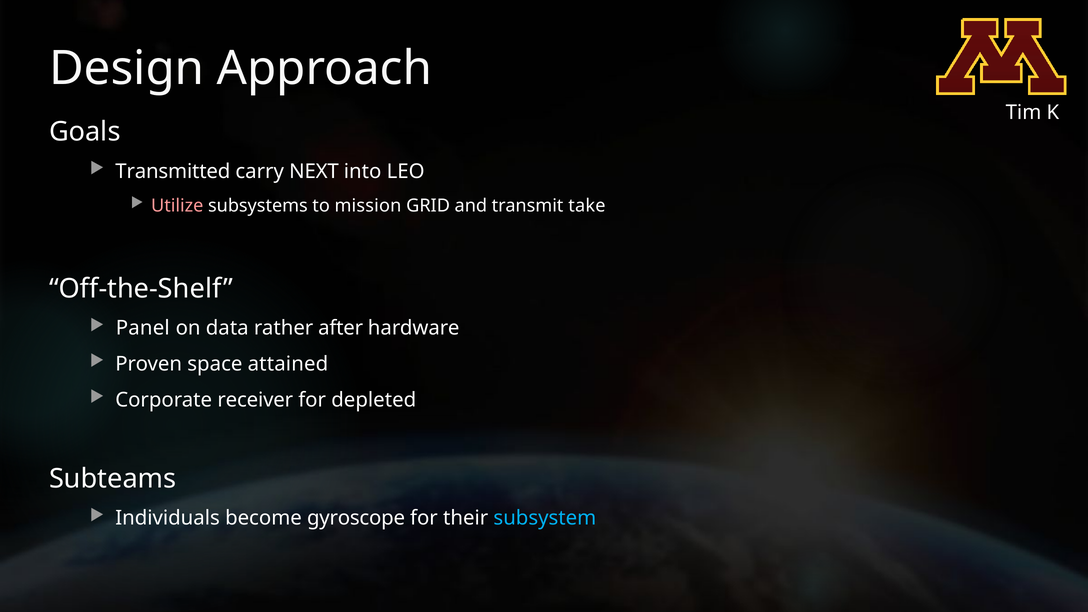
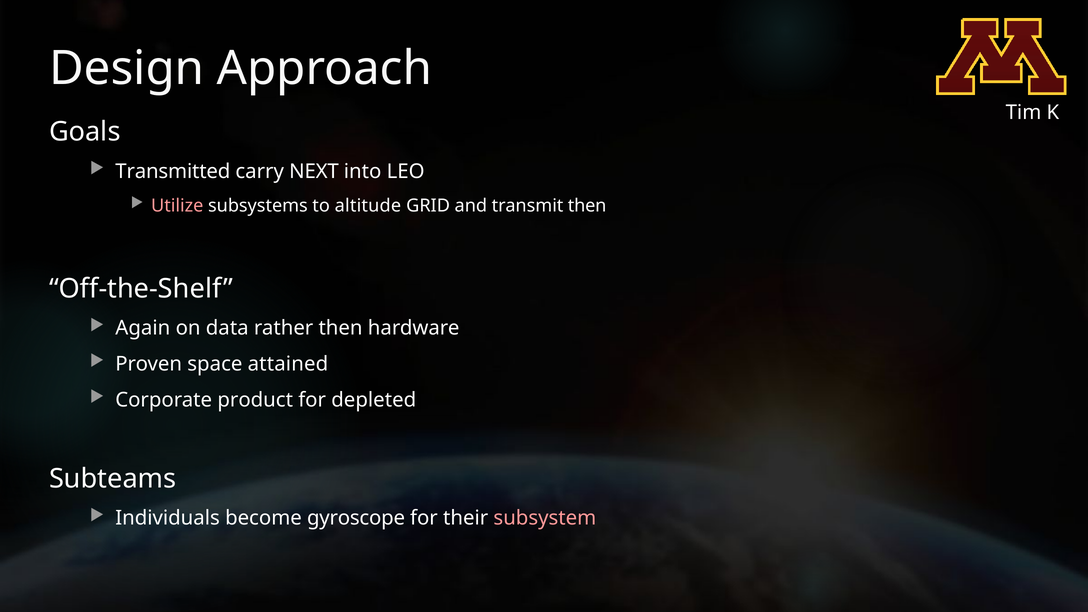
mission: mission -> altitude (368, 206)
transmit take: take -> then (587, 206)
Panel: Panel -> Again (143, 328)
rather after: after -> then (341, 328)
receiver: receiver -> product (255, 400)
subsystem colour: light blue -> pink (545, 518)
